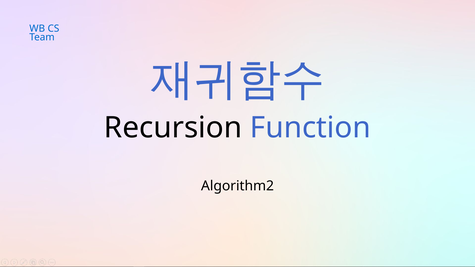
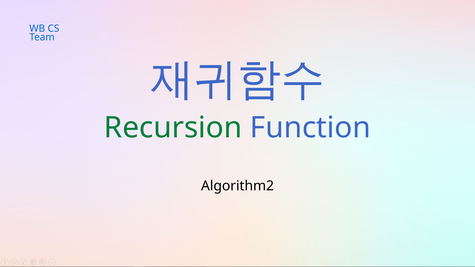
Recursion colour: black -> green (173, 128)
